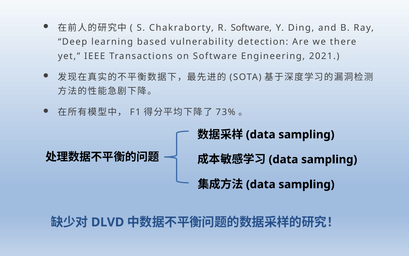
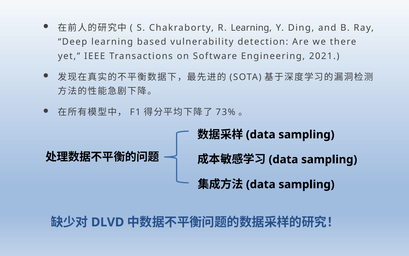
R Software: Software -> Learning (251, 28)
